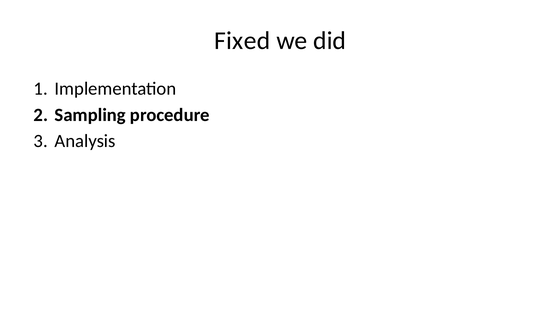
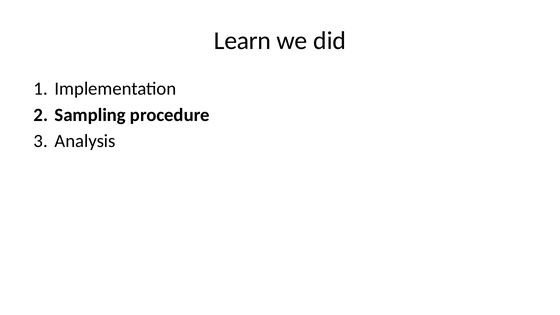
Fixed: Fixed -> Learn (242, 41)
